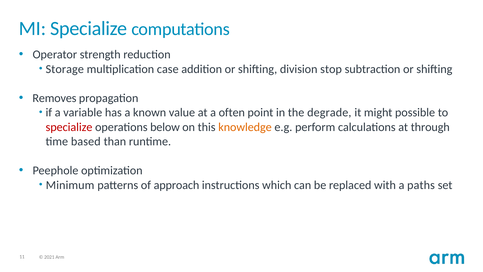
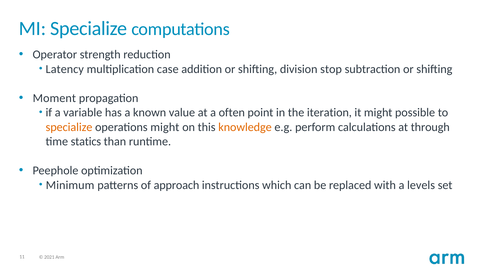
Storage: Storage -> Latency (65, 69)
Removes: Removes -> Moment (54, 98)
degrade: degrade -> iteration (329, 112)
specialize colour: red -> orange (69, 127)
operations below: below -> might (165, 127)
based: based -> statics (86, 141)
paths: paths -> levels (421, 185)
